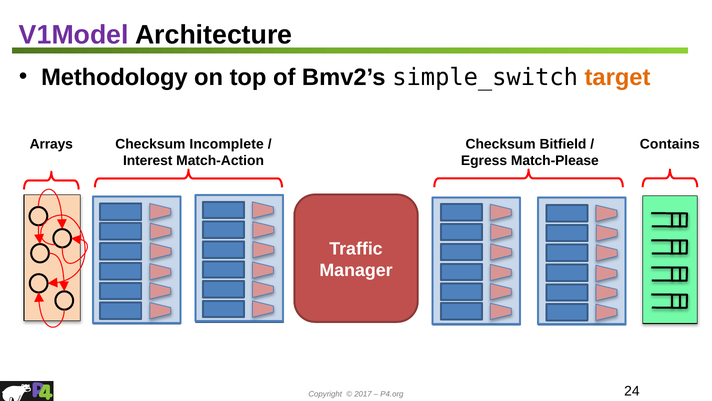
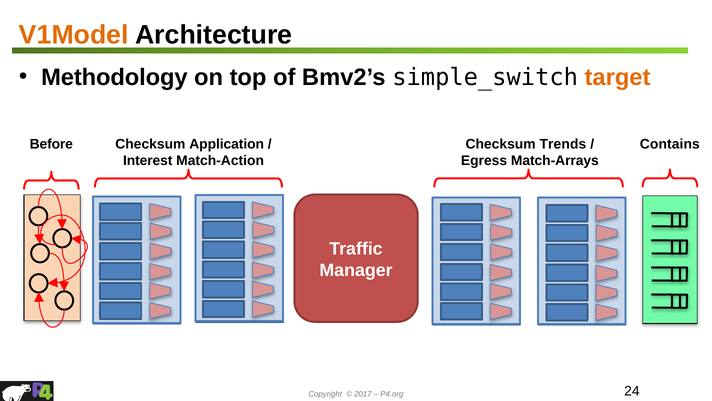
V1Model colour: purple -> orange (74, 35)
Arrays: Arrays -> Before (51, 144)
Incomplete: Incomplete -> Application (227, 144)
Bitfield: Bitfield -> Trends (563, 144)
Match-Please: Match-Please -> Match-Arrays (555, 161)
